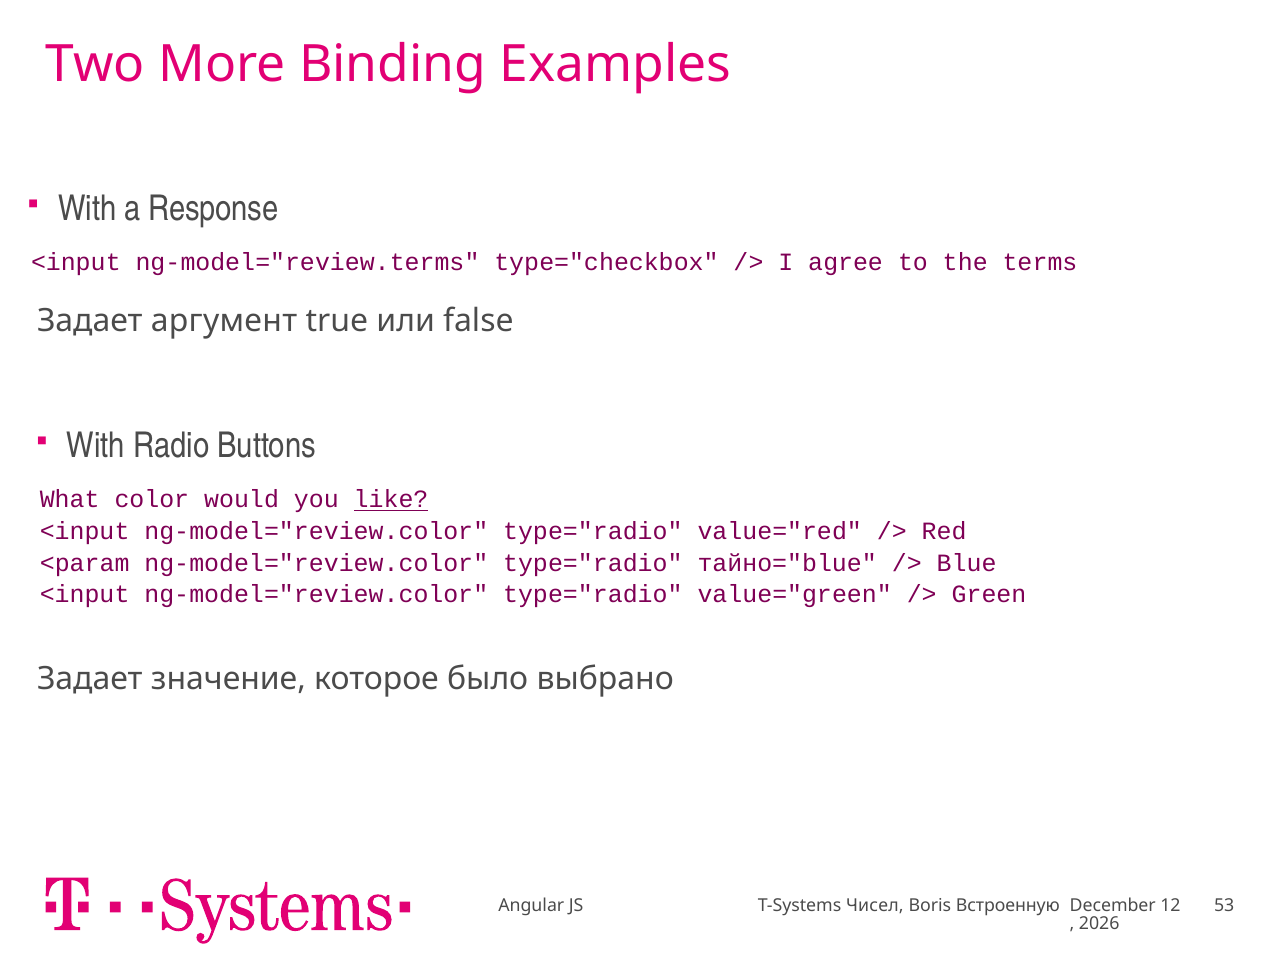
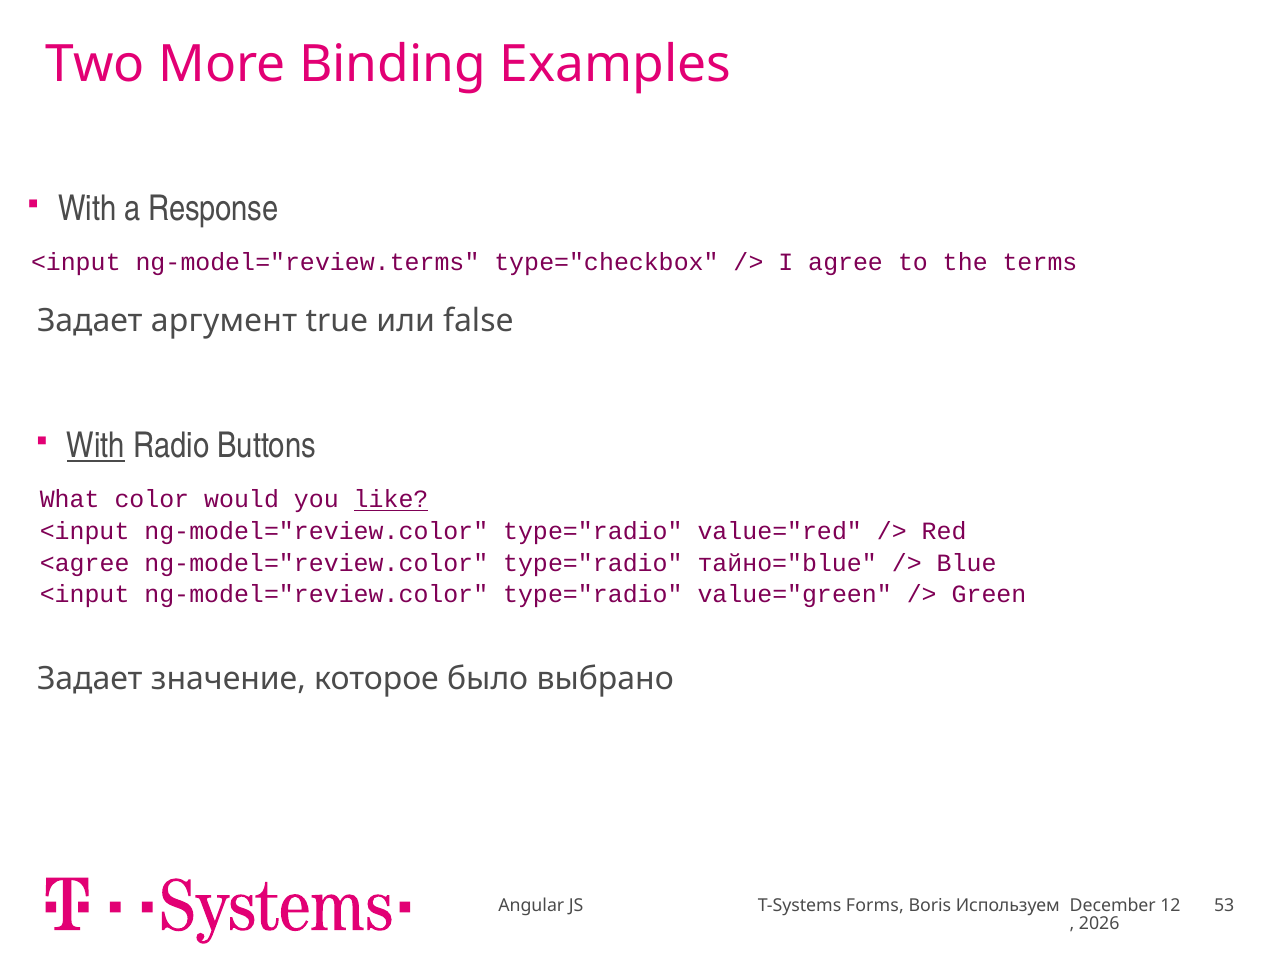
With underline: none -> present (96, 446)
<param: <param -> <agree (85, 563)
Чисел: Чисел -> Forms (875, 906)
Встроенную: Встроенную -> Используем (1008, 906)
